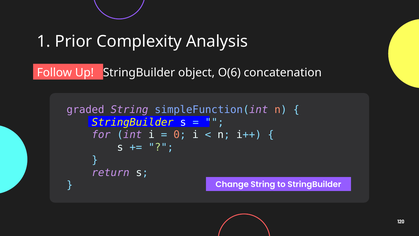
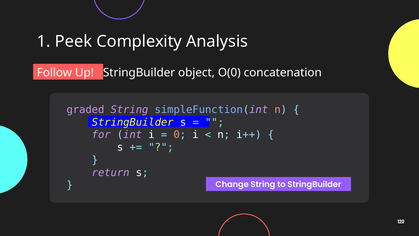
Prior: Prior -> Peek (73, 41)
O(6: O(6 -> O(0 (229, 72)
